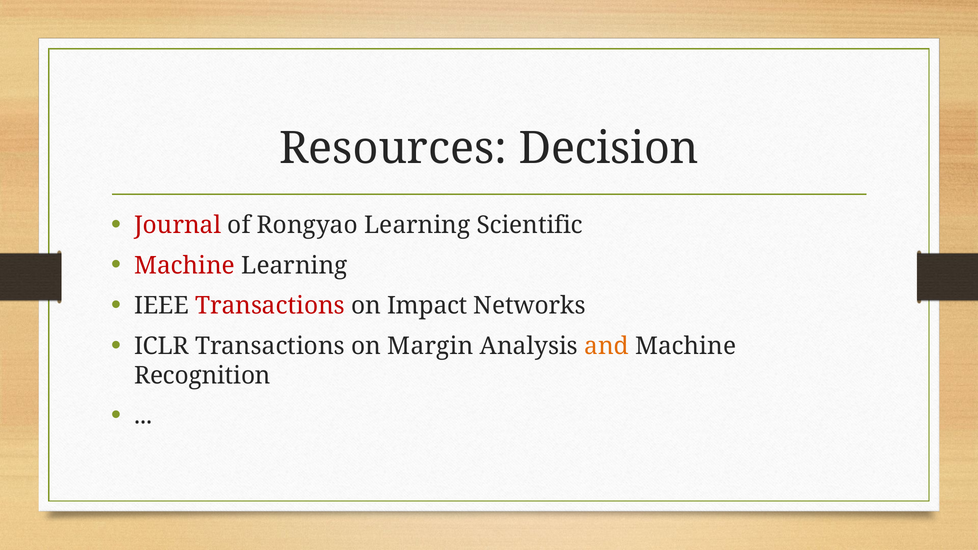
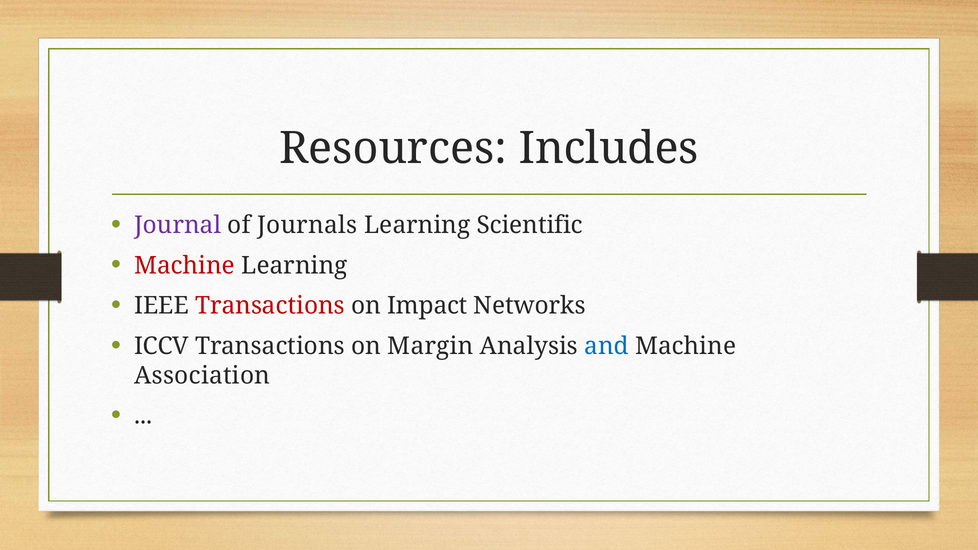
Decision: Decision -> Includes (609, 148)
Journal colour: red -> purple (178, 225)
Rongyao: Rongyao -> Journals (307, 225)
ICLR: ICLR -> ICCV (162, 346)
and colour: orange -> blue (607, 346)
Recognition: Recognition -> Association (202, 376)
